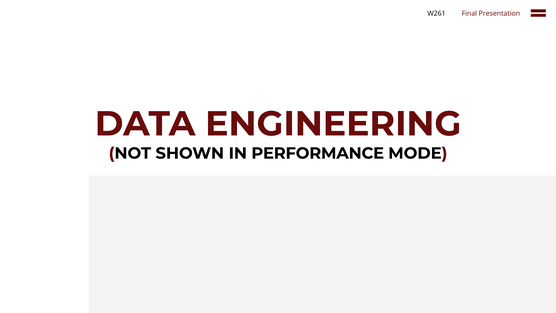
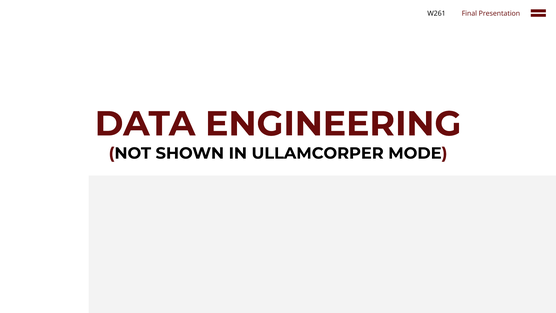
PERFORMANCE: PERFORMANCE -> ULLAMCORPER (318, 153)
